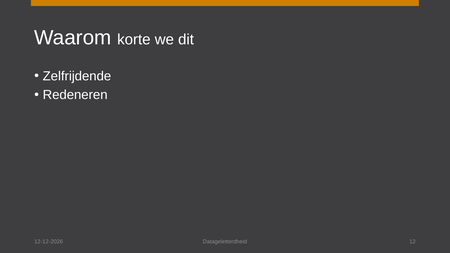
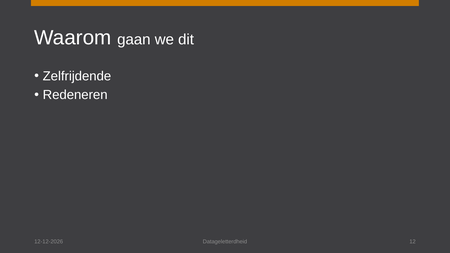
korte: korte -> gaan (134, 40)
